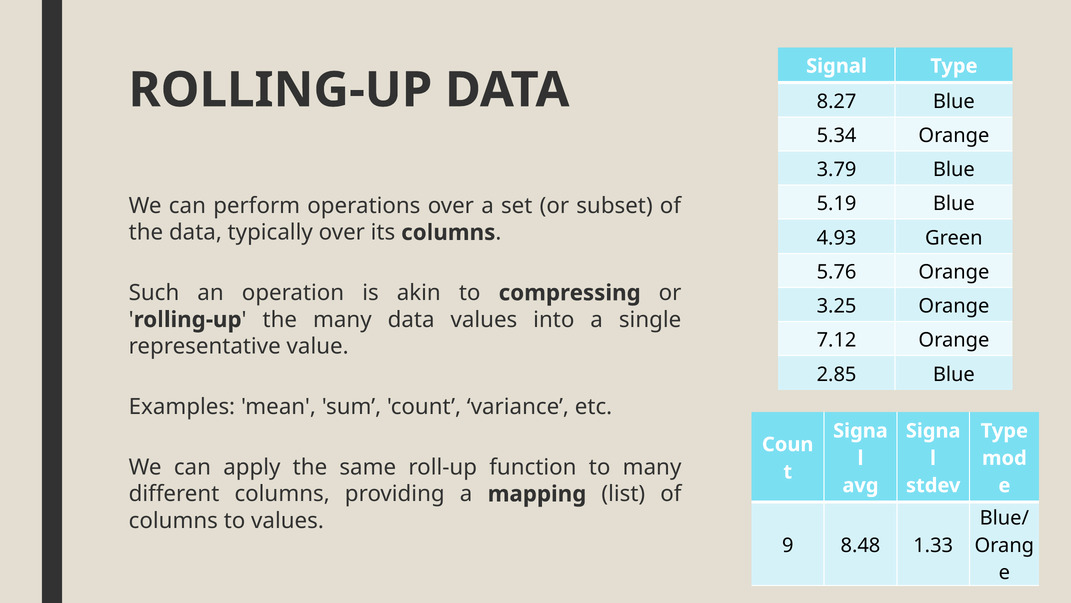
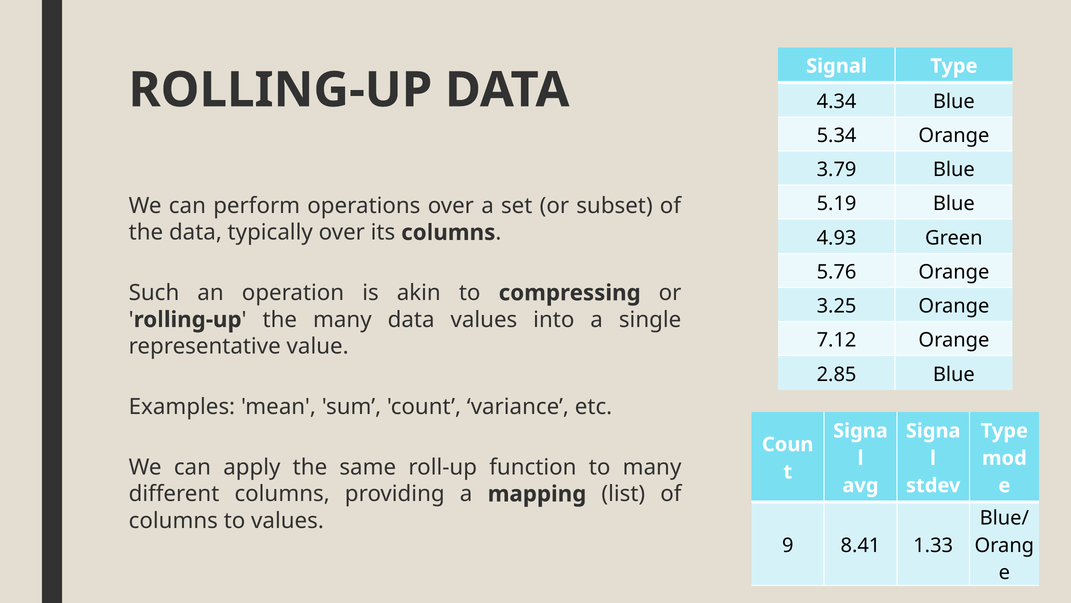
8.27: 8.27 -> 4.34 (837, 101)
8.48: 8.48 -> 8.41 (860, 545)
